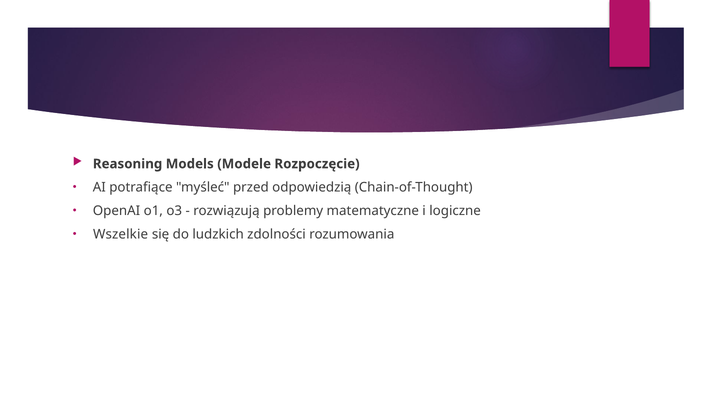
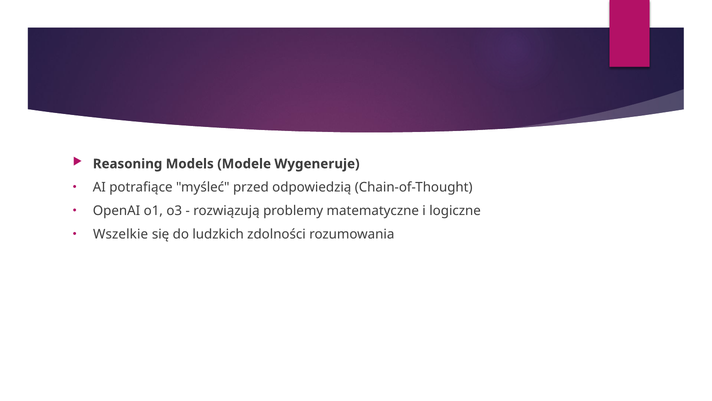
Rozpoczęcie: Rozpoczęcie -> Wygeneruje (317, 164)
